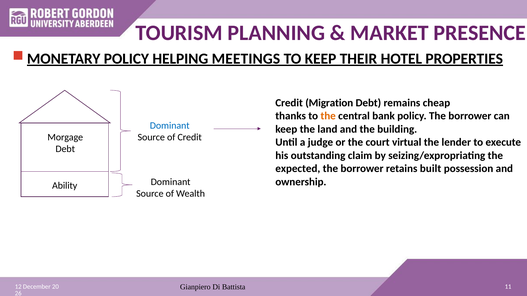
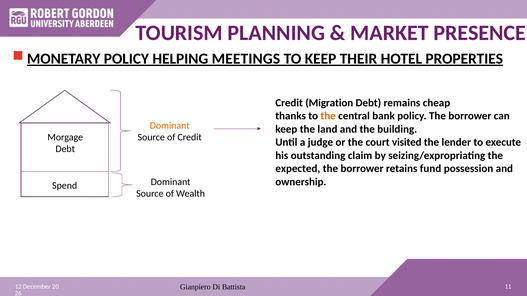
Dominant colour: blue -> orange (170, 126)
virtual: virtual -> visited (407, 142)
built: built -> fund (431, 169)
Ability: Ability -> Spend (65, 186)
